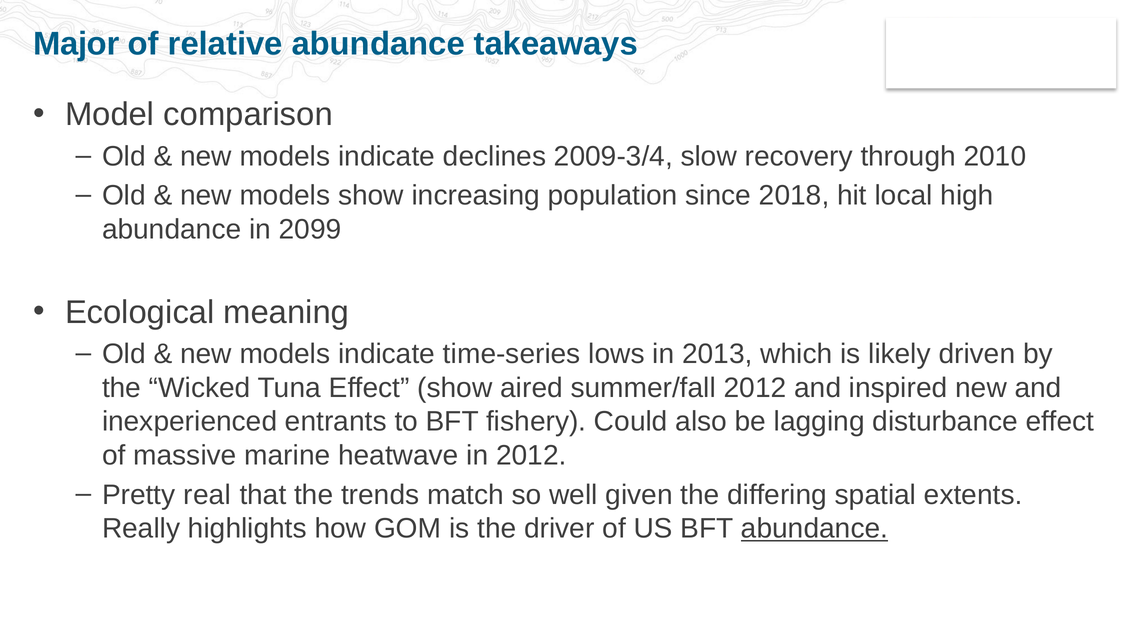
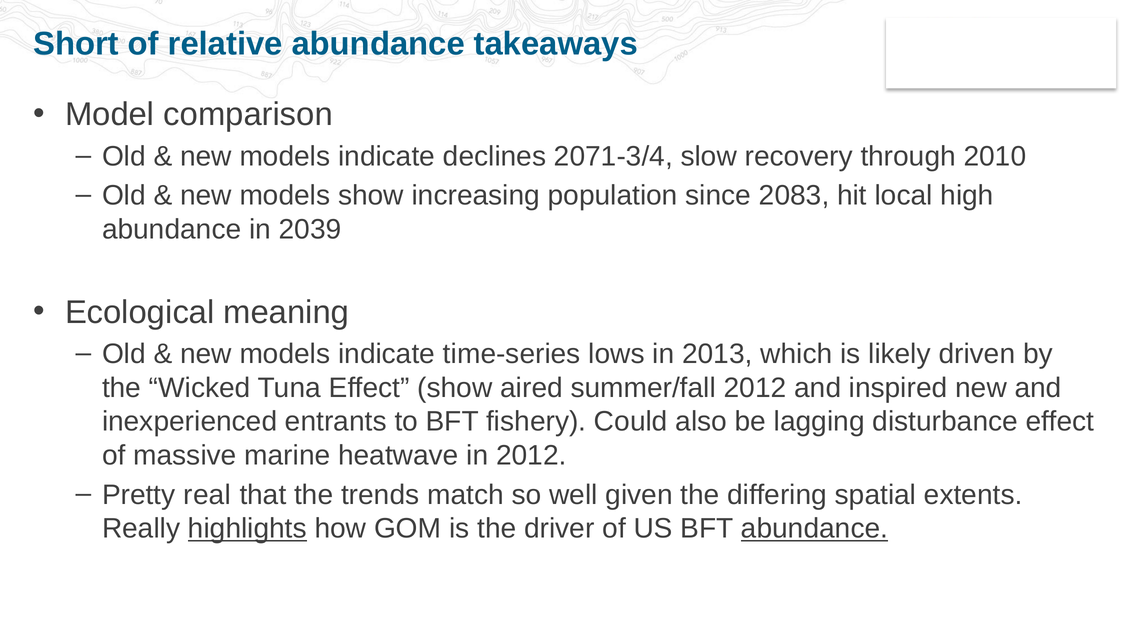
Major: Major -> Short (76, 44)
2009-3/4: 2009-3/4 -> 2071-3/4 (613, 156)
2018: 2018 -> 2083 (794, 196)
2099: 2099 -> 2039 (310, 230)
highlights underline: none -> present (247, 529)
